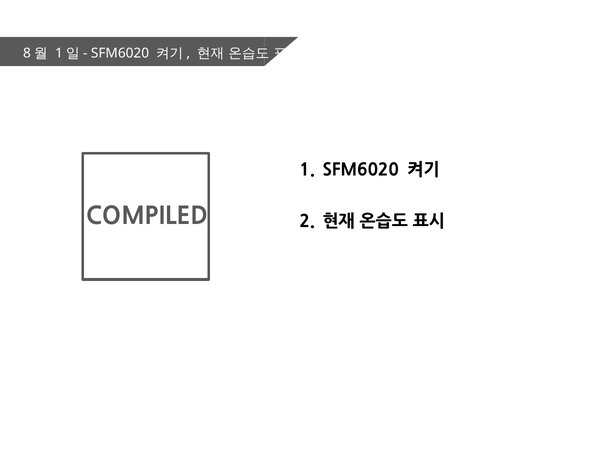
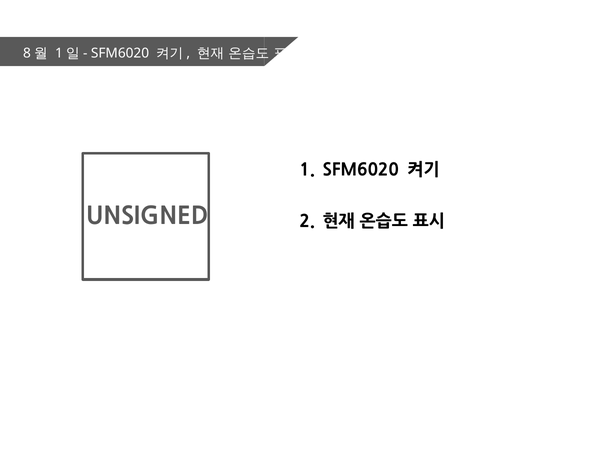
COMPILED: COMPILED -> UNSIGNED (147, 216)
